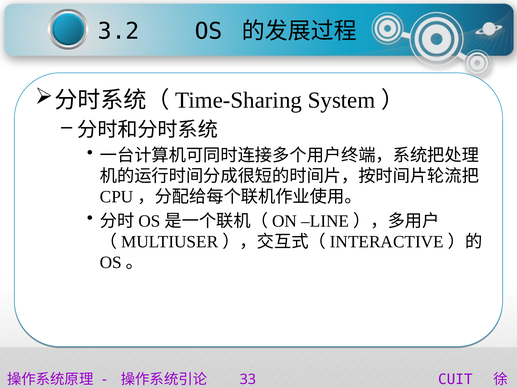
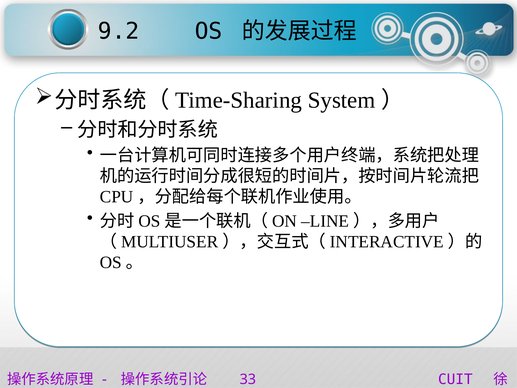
3.2: 3.2 -> 9.2 (119, 31)
